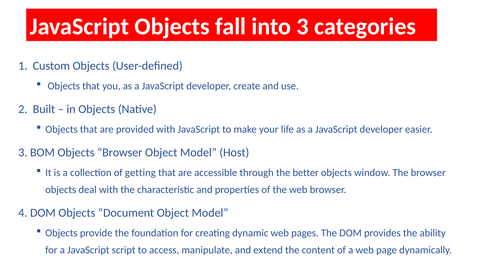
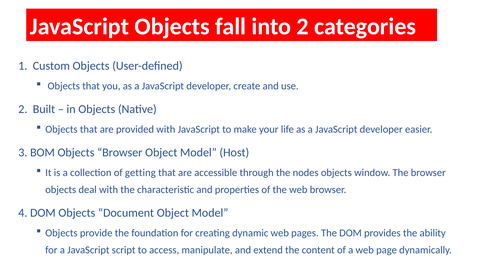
into 3: 3 -> 2 (303, 26)
better: better -> nodes (306, 172)
